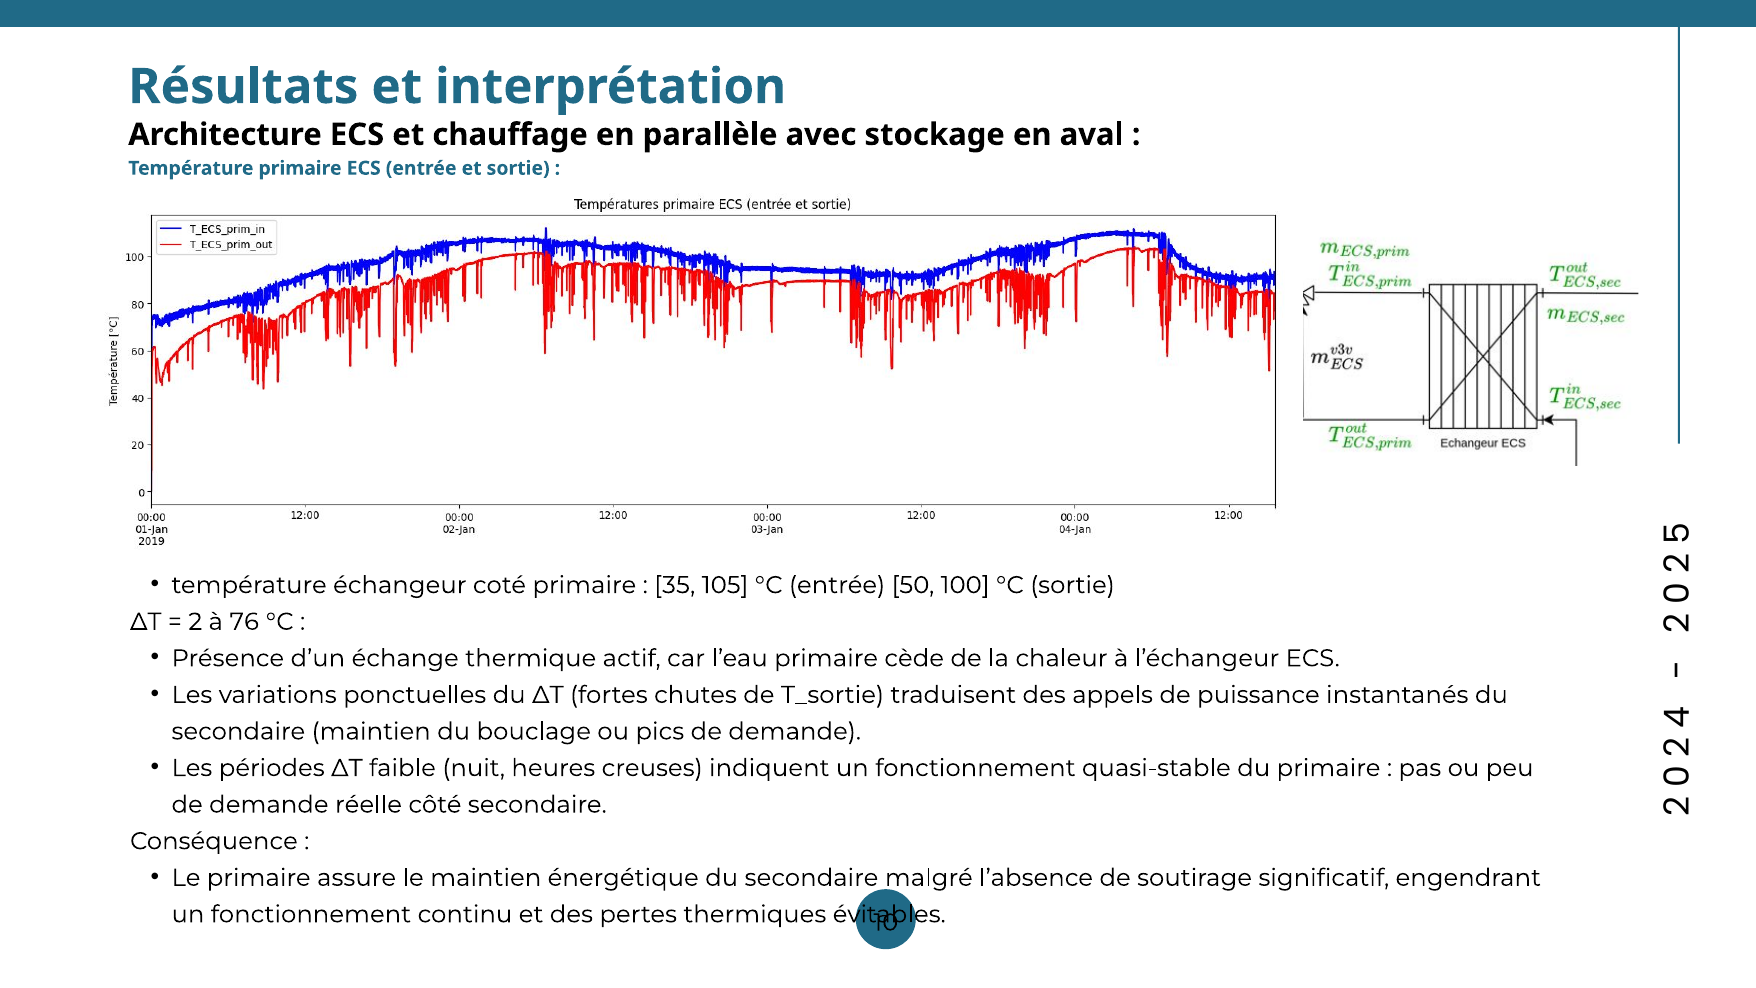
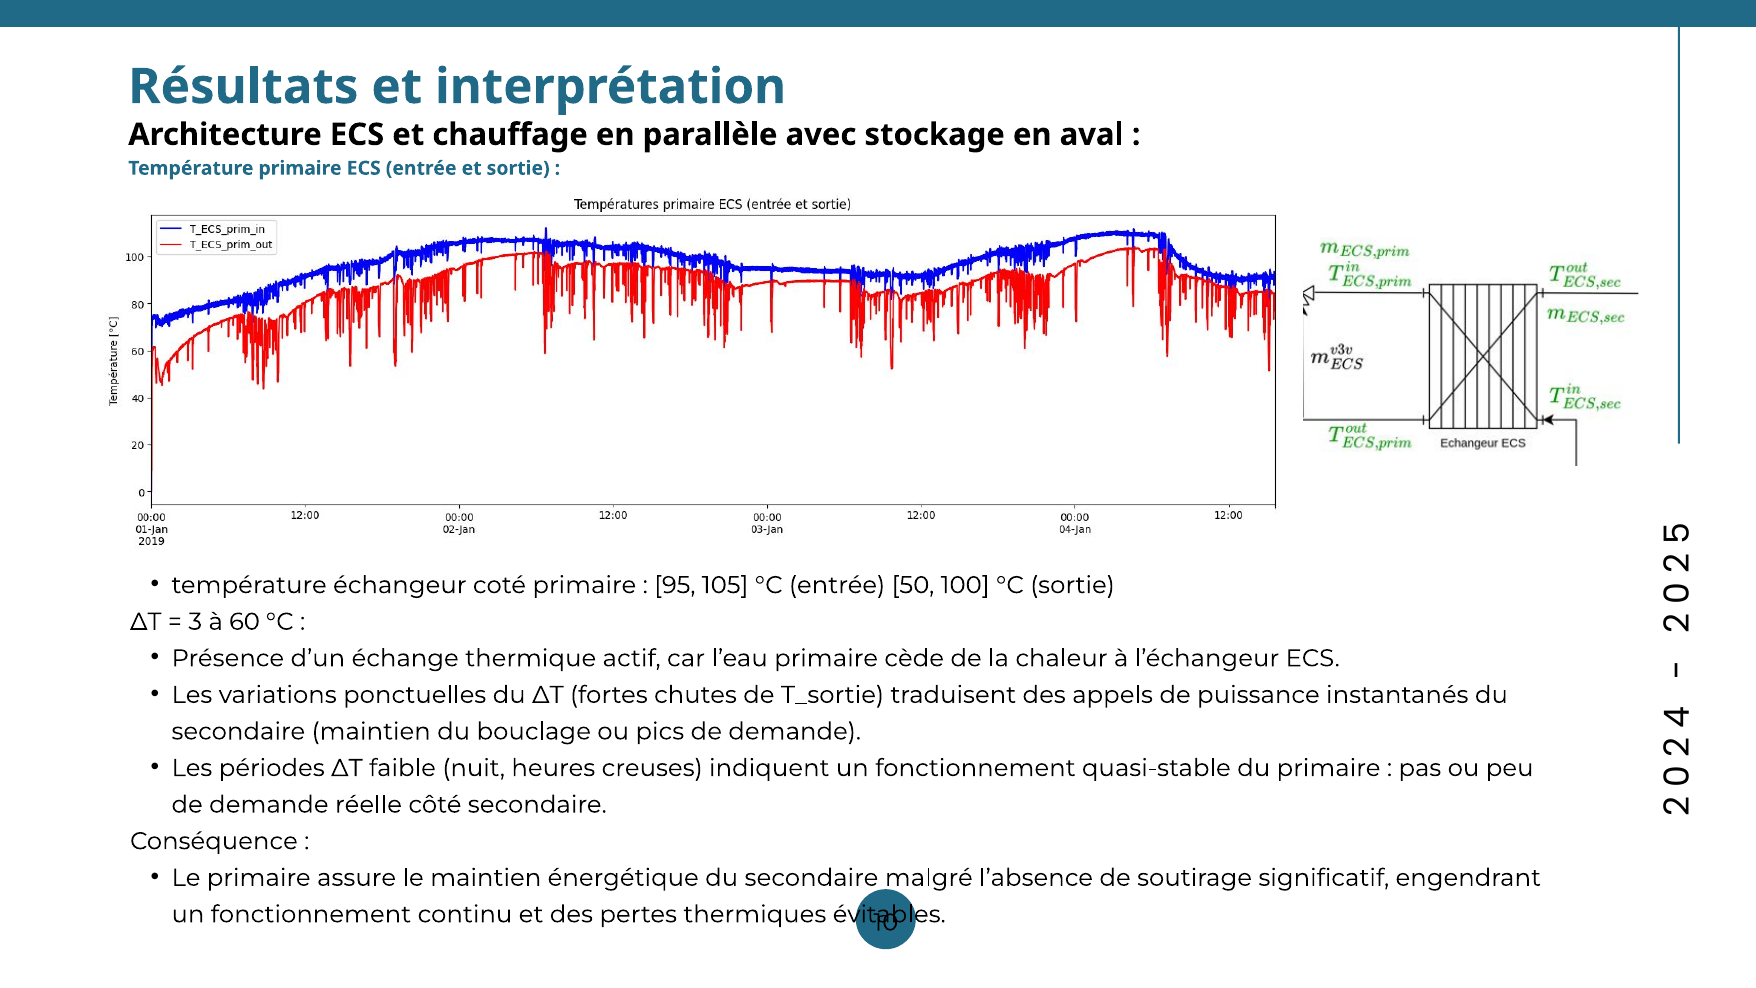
35: 35 -> 95 (675, 585)
2: 2 -> 3 (195, 622)
76: 76 -> 60 (244, 622)
